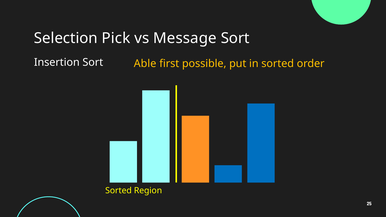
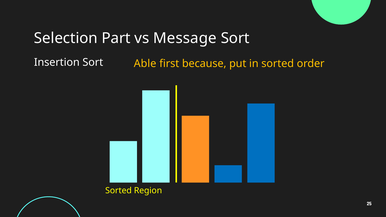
Pick: Pick -> Part (116, 38)
possible: possible -> because (204, 64)
